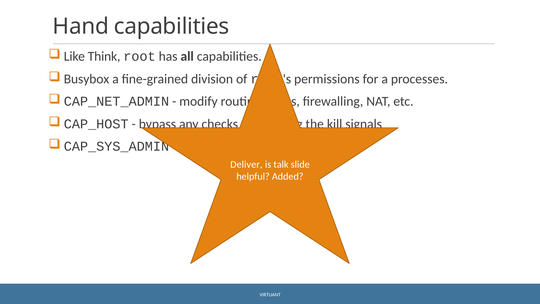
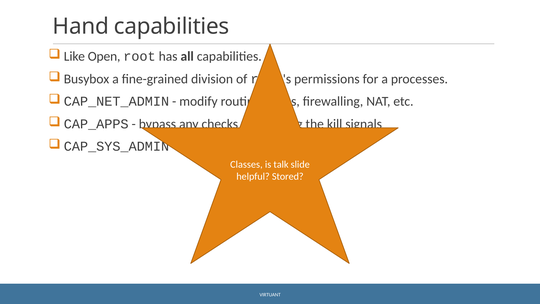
Think: Think -> Open (104, 56)
CAP_HOST: CAP_HOST -> CAP_APPS (96, 124)
Deliver: Deliver -> Classes (246, 164)
Added: Added -> Stored (288, 176)
